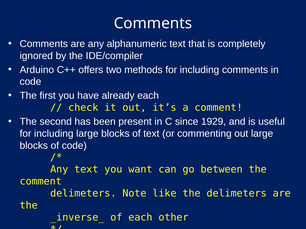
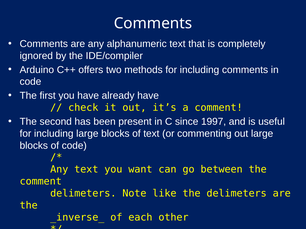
already each: each -> have (148, 96)
1929: 1929 -> 1997 (214, 122)
